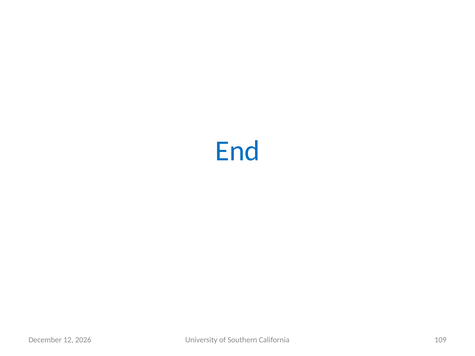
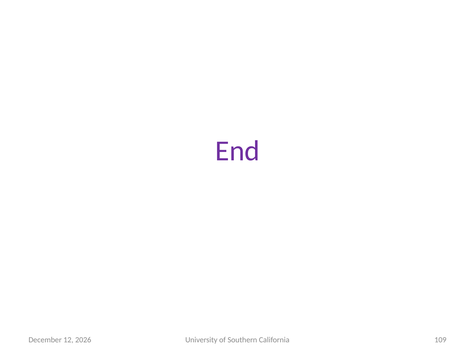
End colour: blue -> purple (237, 151)
